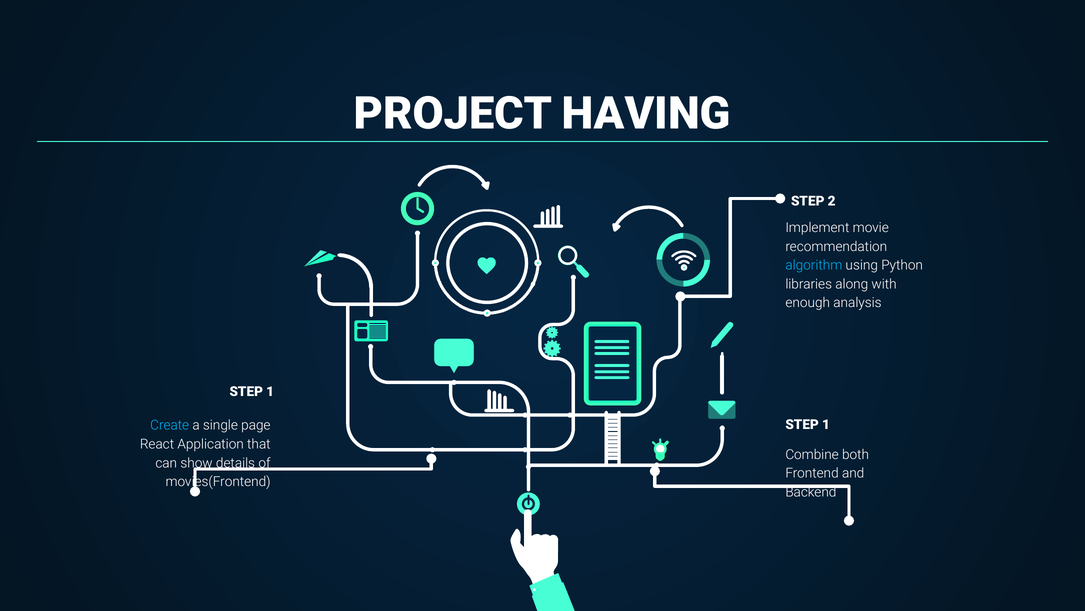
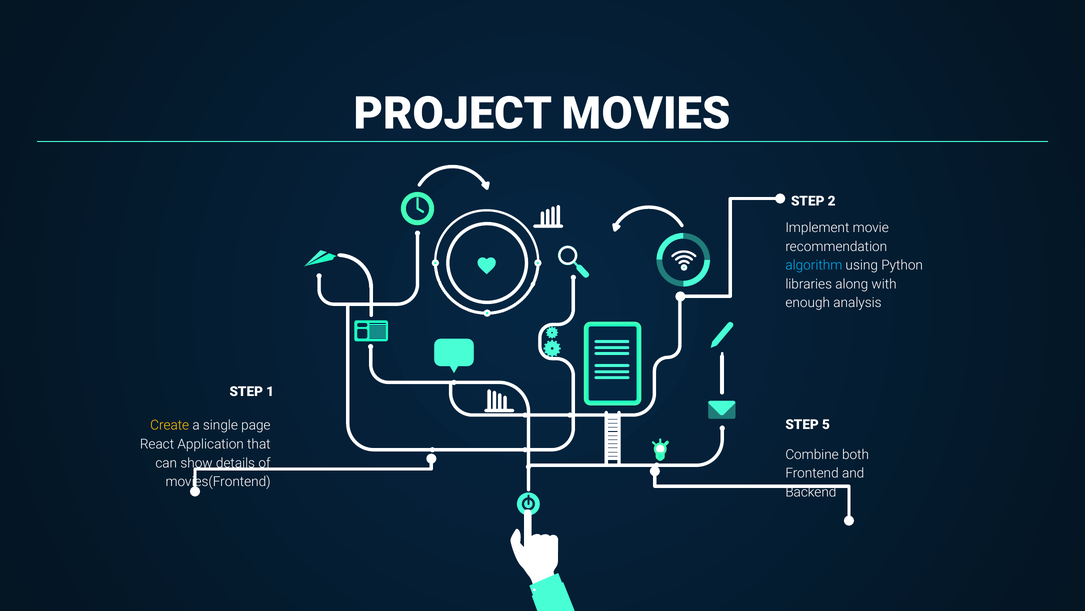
HAVING: HAVING -> MOVIES (646, 114)
1: 1 -> 5 (826, 424)
Create colour: light blue -> yellow (170, 425)
